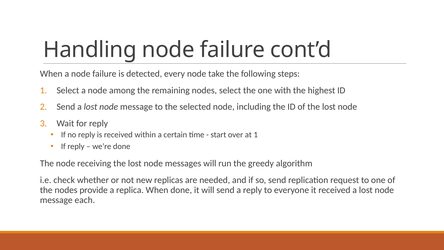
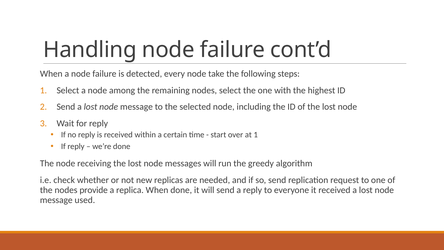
each: each -> used (85, 200)
